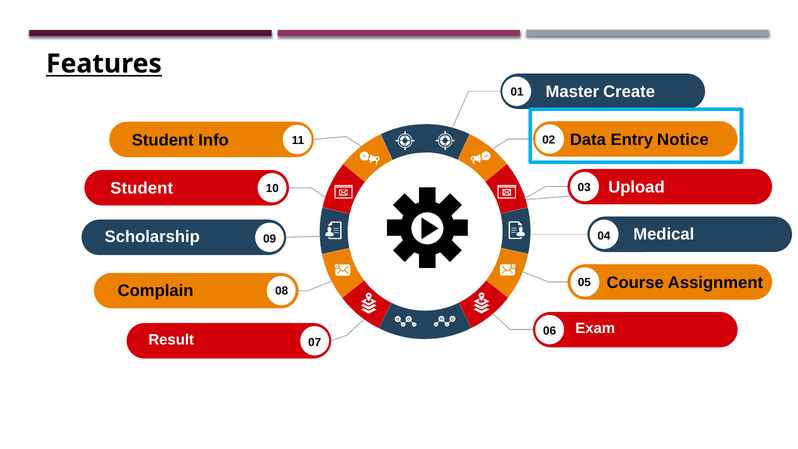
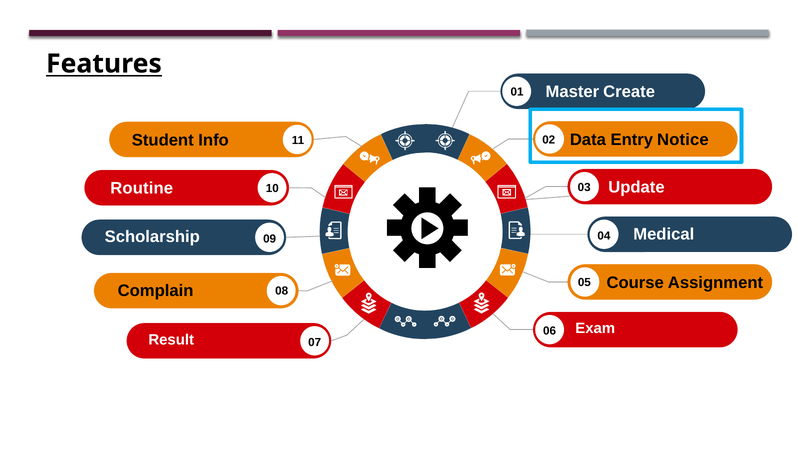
Upload: Upload -> Update (636, 187)
Student: Student -> Routine (142, 188)
